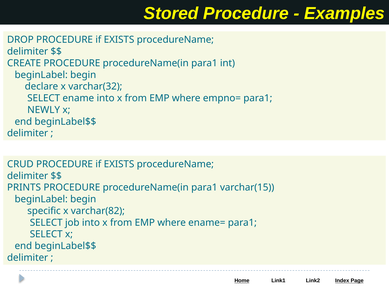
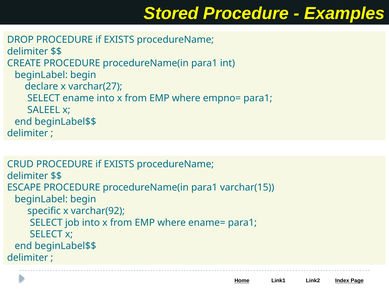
varchar(32: varchar(32 -> varchar(27 (95, 86)
NEWLY: NEWLY -> SALEEL (44, 110)
PRINTS: PRINTS -> ESCAPE (24, 187)
varchar(82: varchar(82 -> varchar(92 (98, 211)
